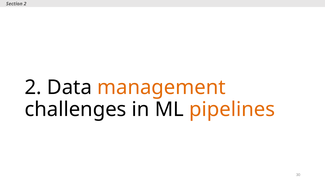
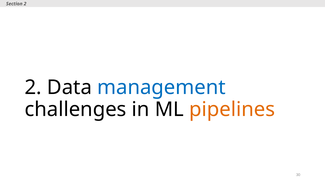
management colour: orange -> blue (161, 87)
